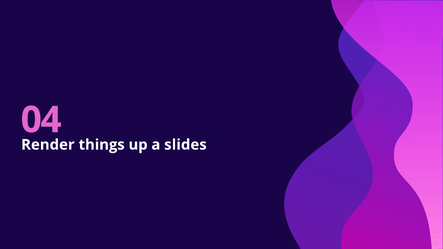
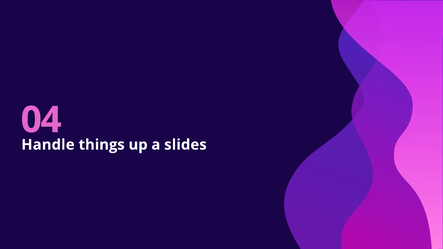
Render: Render -> Handle (48, 145)
